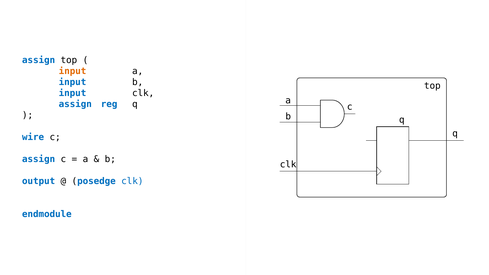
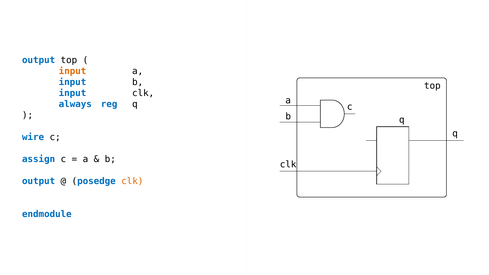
assign: assign -> output (39, 60)
assign: assign -> always (75, 104)
clk colour: blue -> orange (132, 181)
